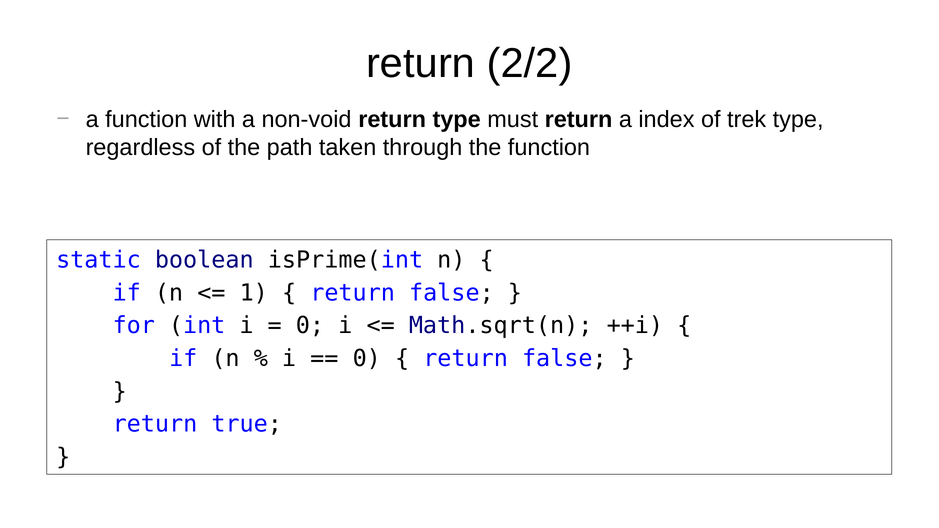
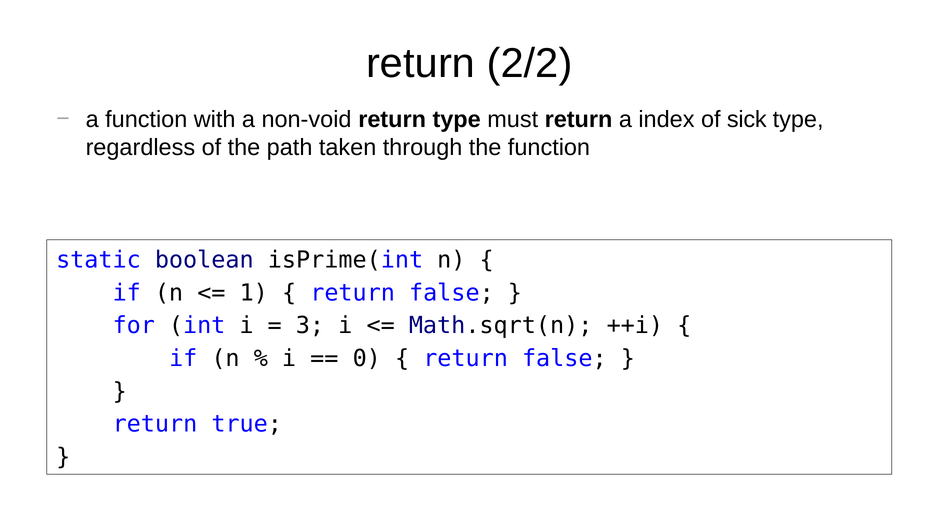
trek: trek -> sick (747, 119)
0: 0 -> 3 (310, 326)
